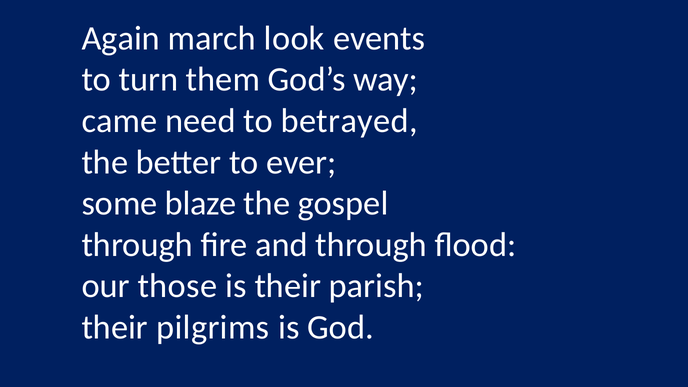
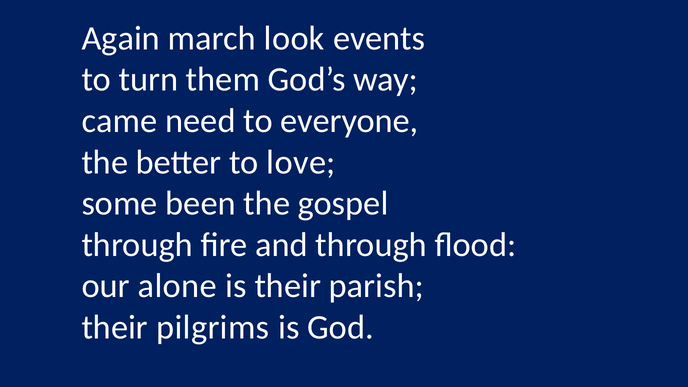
betrayed: betrayed -> everyone (349, 121)
ever: ever -> love (301, 162)
blaze: blaze -> been (200, 203)
those: those -> alone (177, 286)
